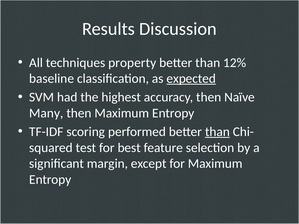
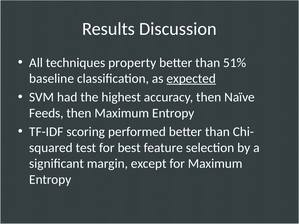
12%: 12% -> 51% (235, 63)
Many: Many -> Feeds (46, 113)
than underline: present -> none (217, 132)
